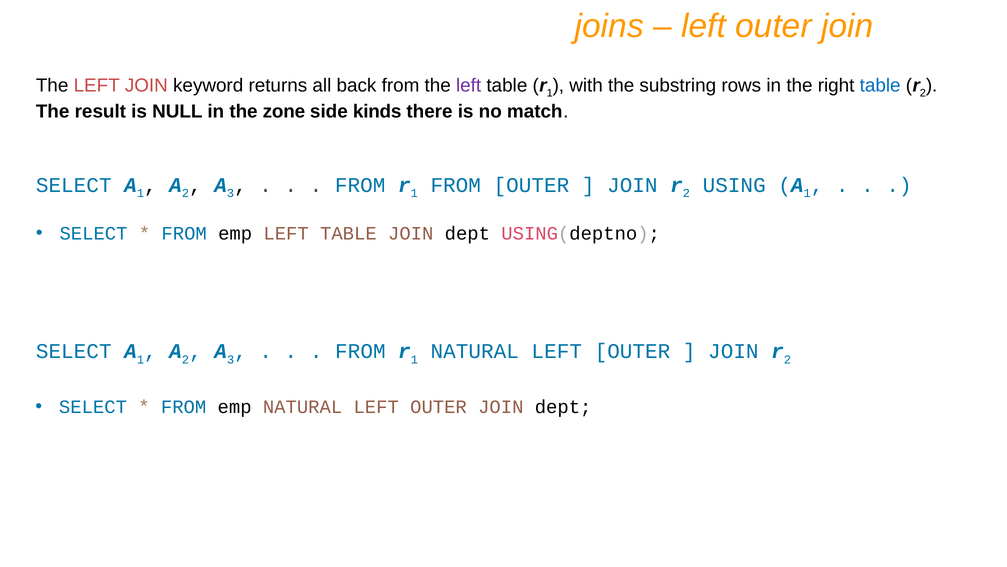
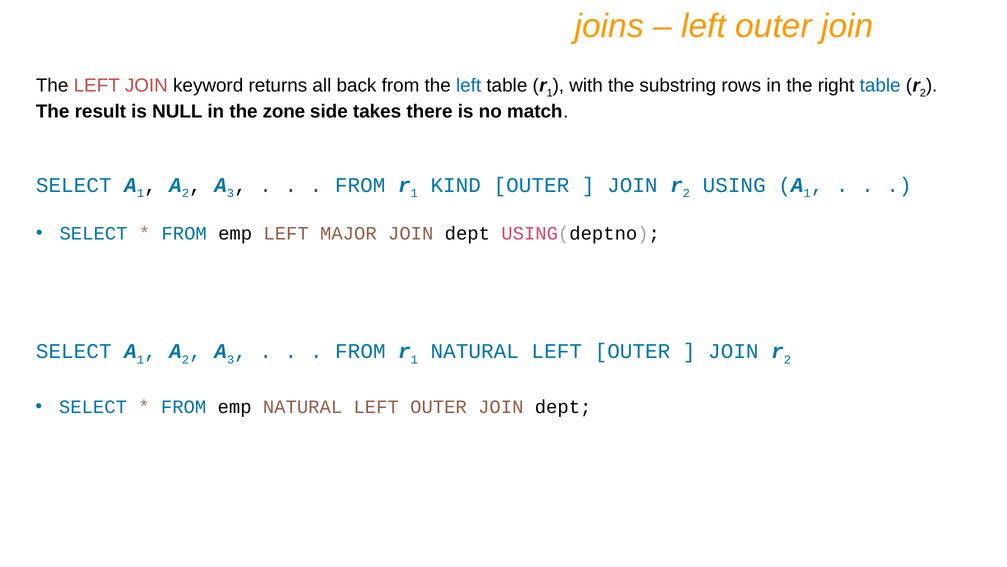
left colour: purple -> blue (469, 86)
kinds: kinds -> takes (377, 111)
FROM: FROM -> KIND (456, 185)
emp LEFT TABLE: TABLE -> MAJOR (348, 233)
